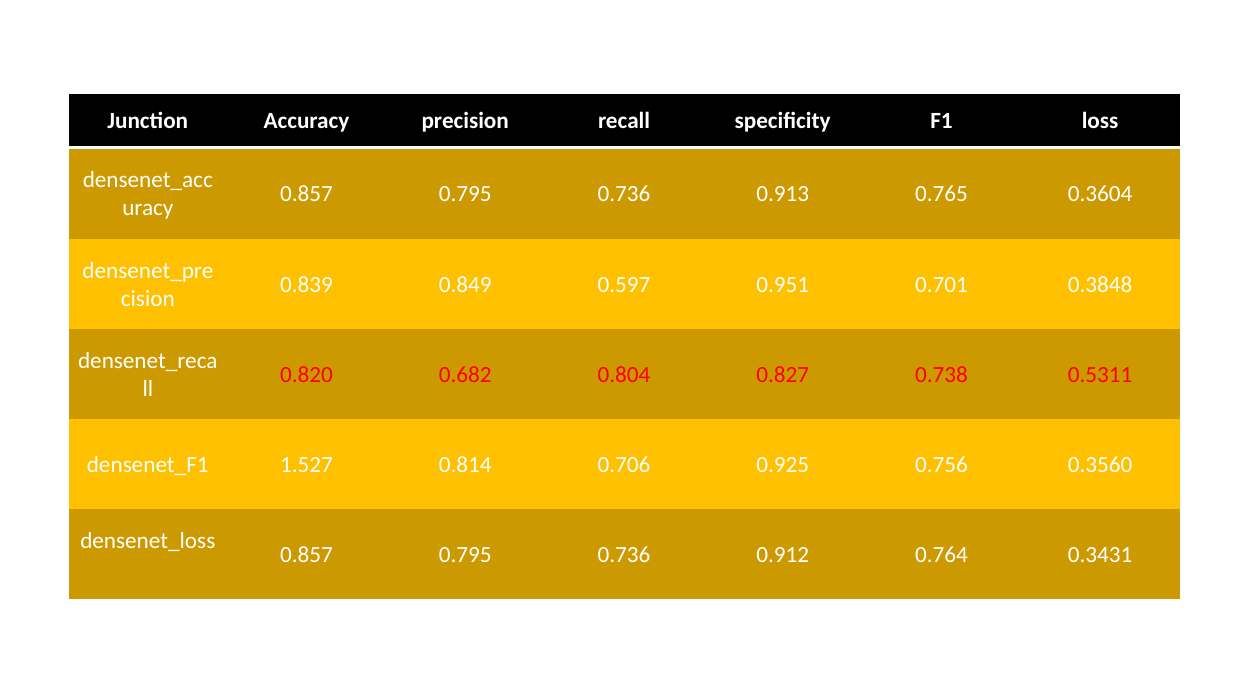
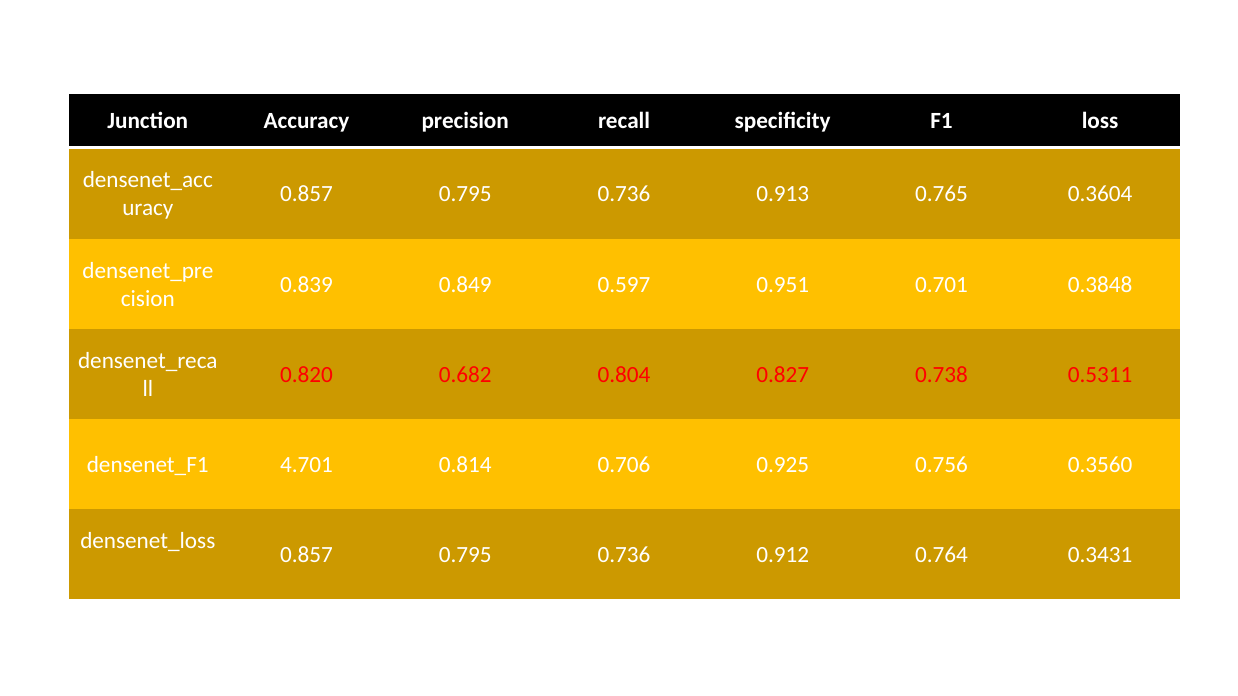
1.527: 1.527 -> 4.701 (307, 465)
